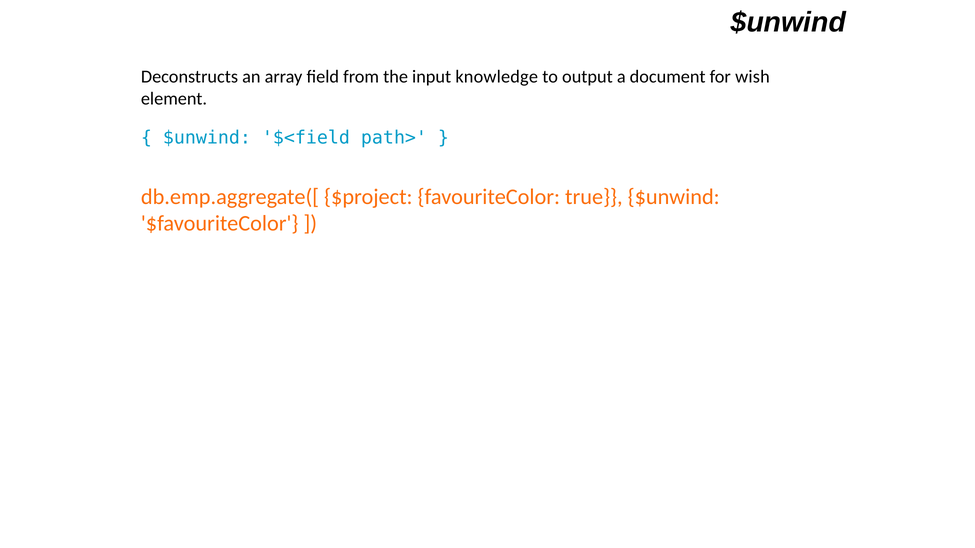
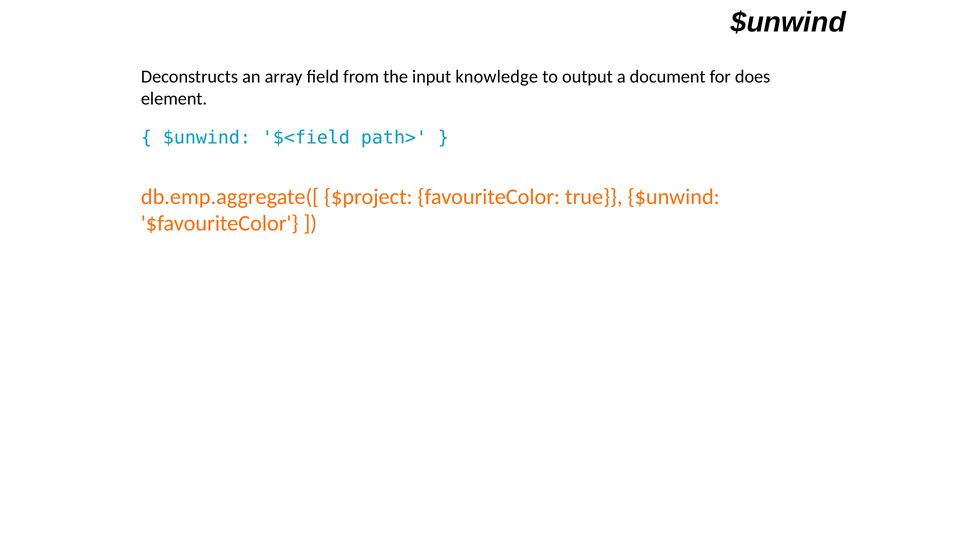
wish: wish -> does (753, 77)
